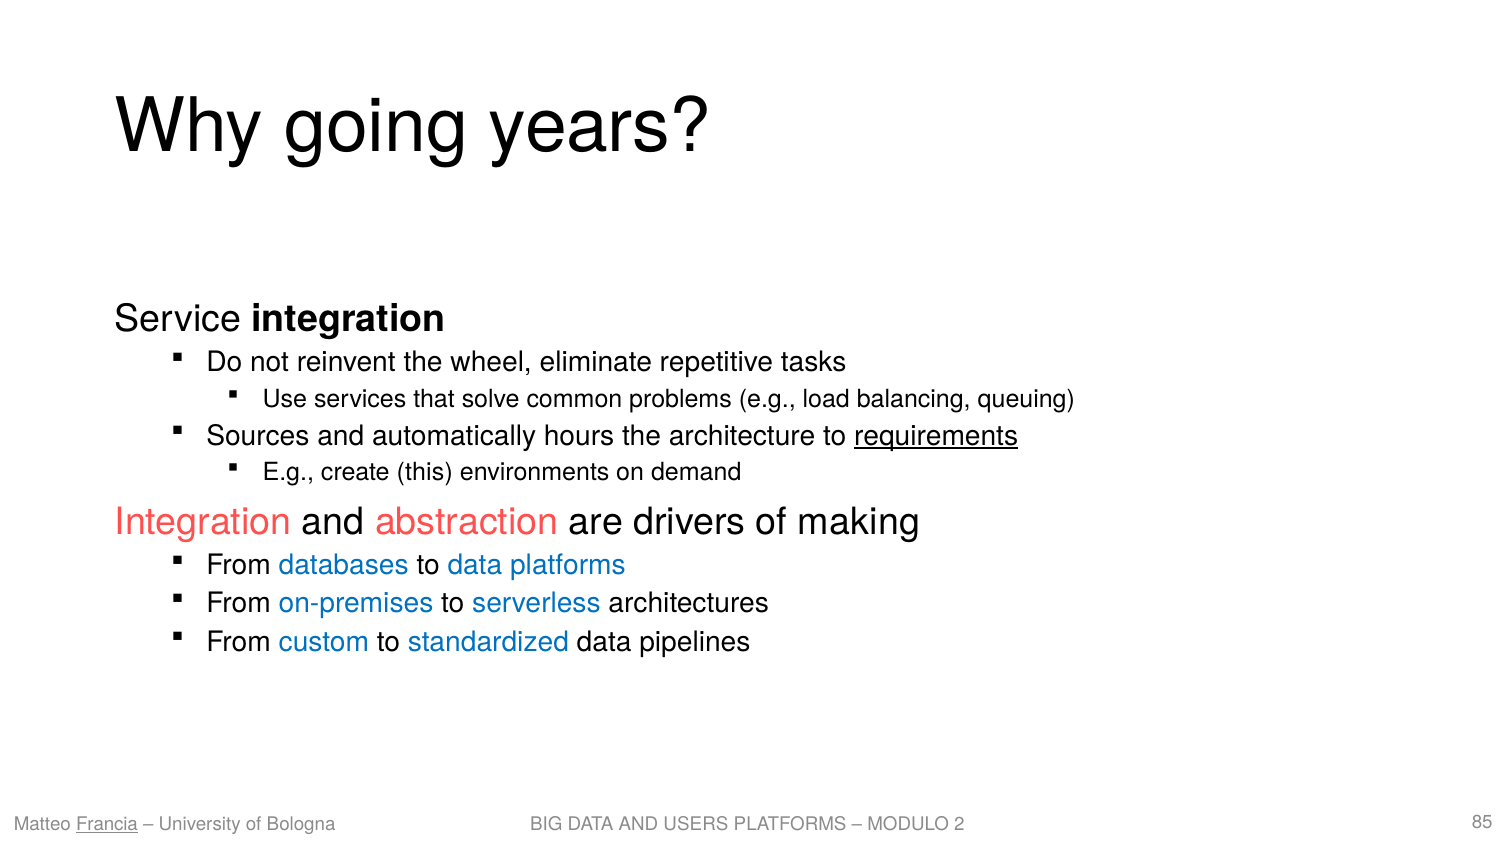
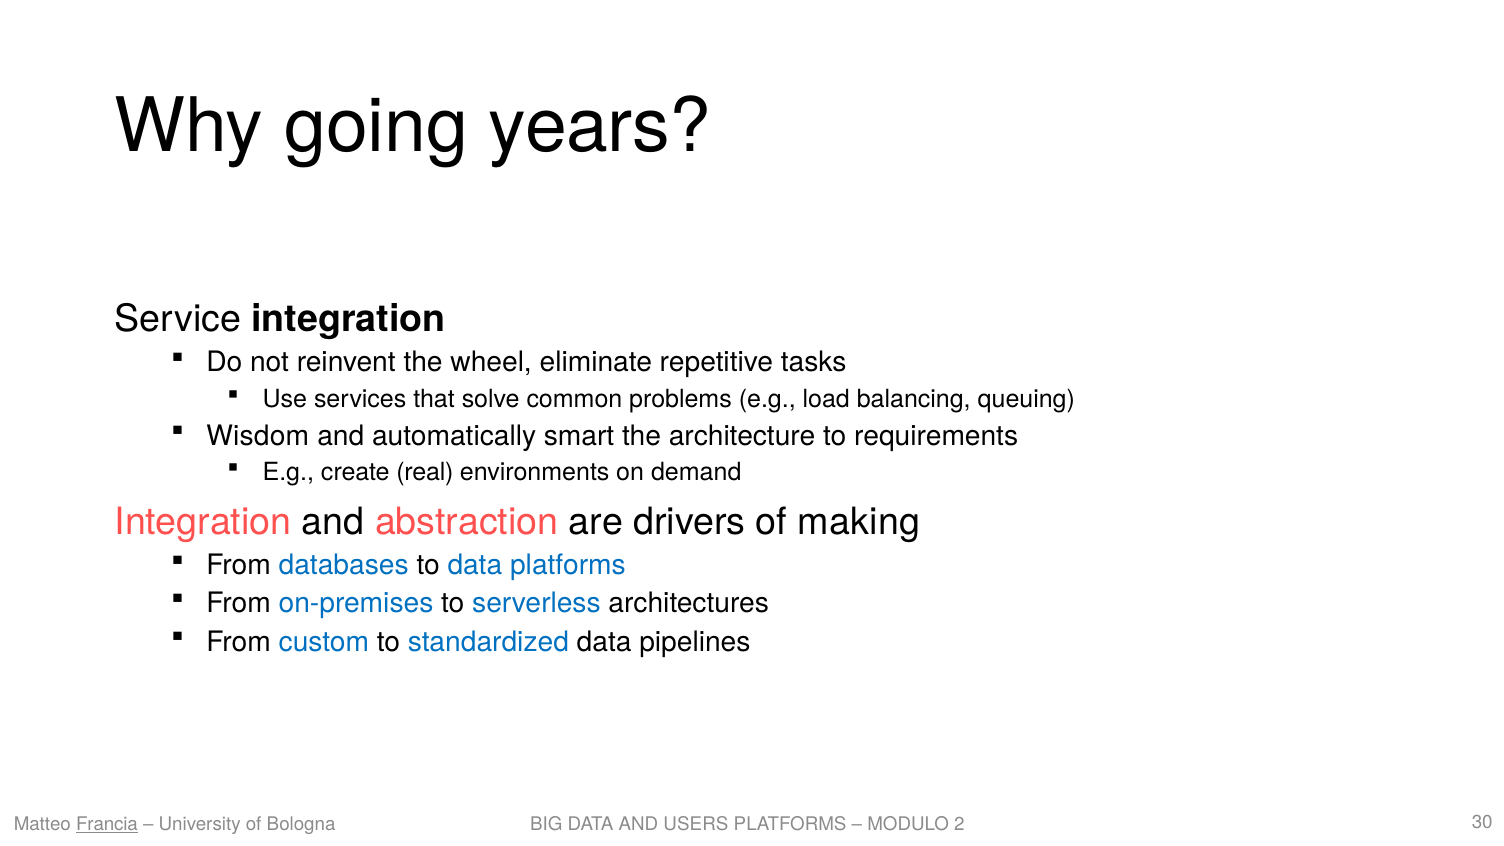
Sources: Sources -> Wisdom (258, 436)
hours: hours -> smart (579, 436)
requirements underline: present -> none (936, 436)
this: this -> real (425, 472)
85: 85 -> 30 (1482, 823)
